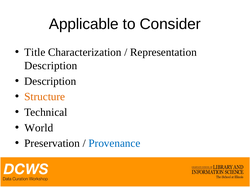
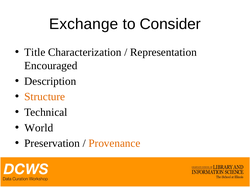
Applicable: Applicable -> Exchange (84, 24)
Description: Description -> Encouraged (51, 66)
Provenance colour: blue -> orange (114, 144)
